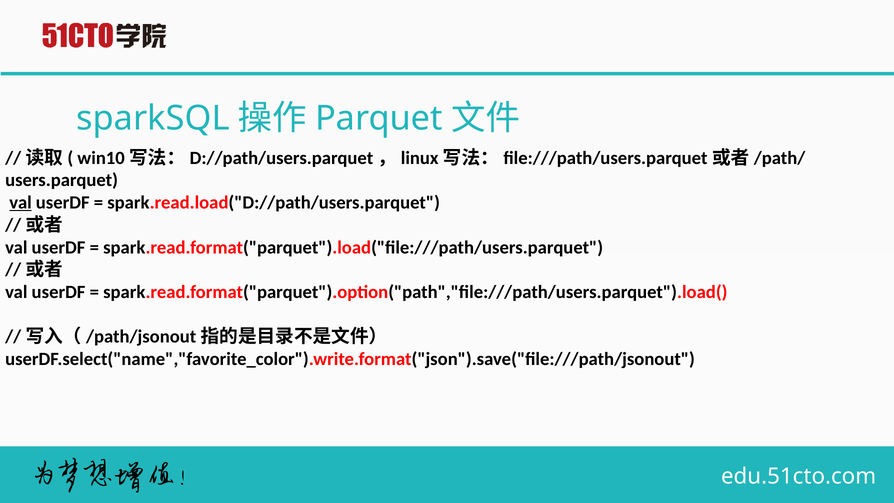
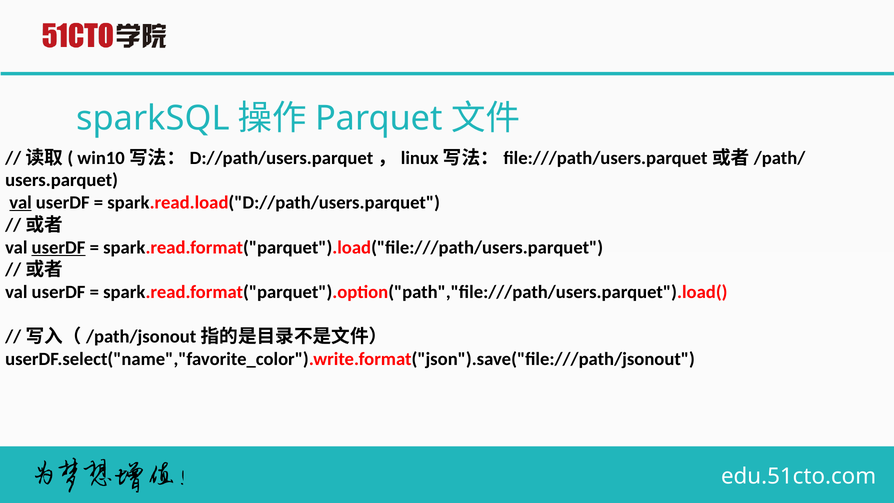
userDF underline: none -> present (59, 247)
